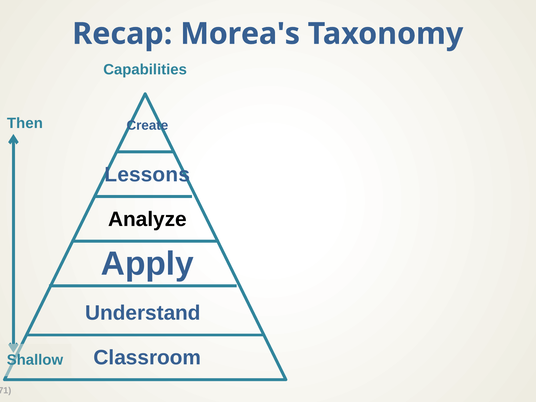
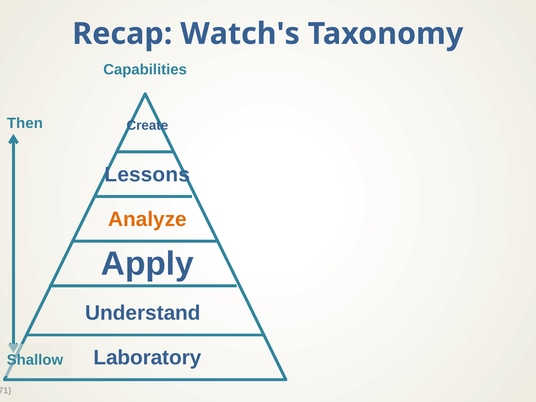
Morea's: Morea's -> Watch's (240, 34)
Analyze colour: black -> orange (147, 219)
Classroom: Classroom -> Laboratory (147, 358)
